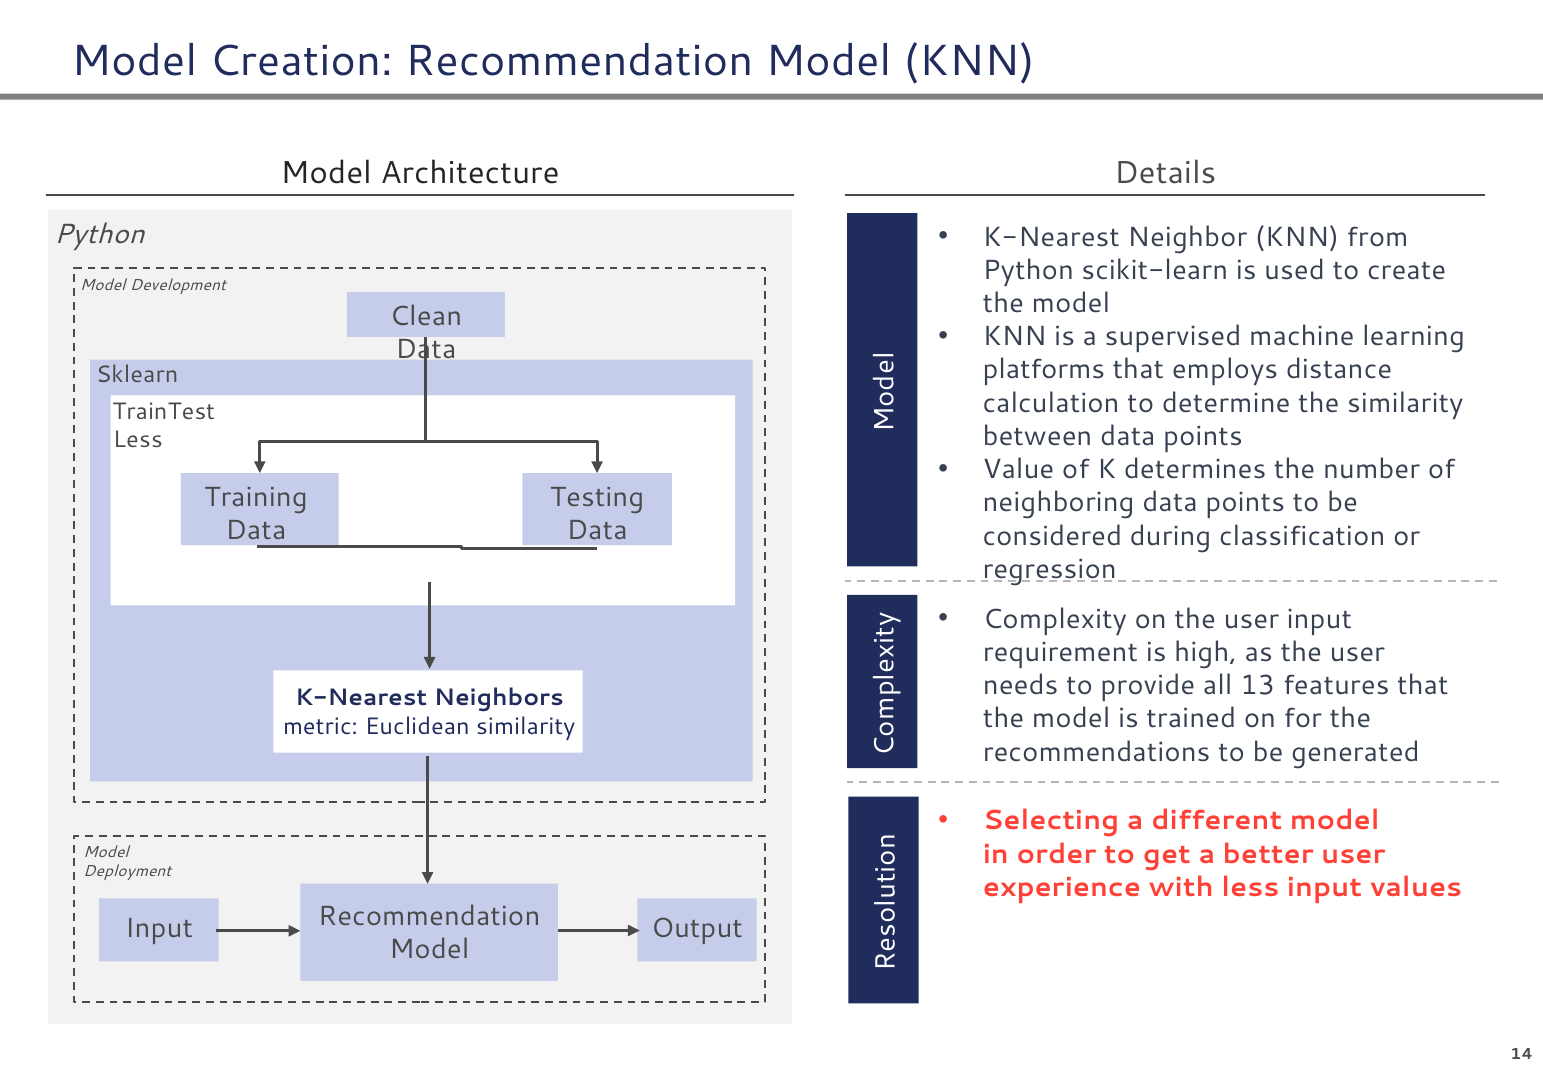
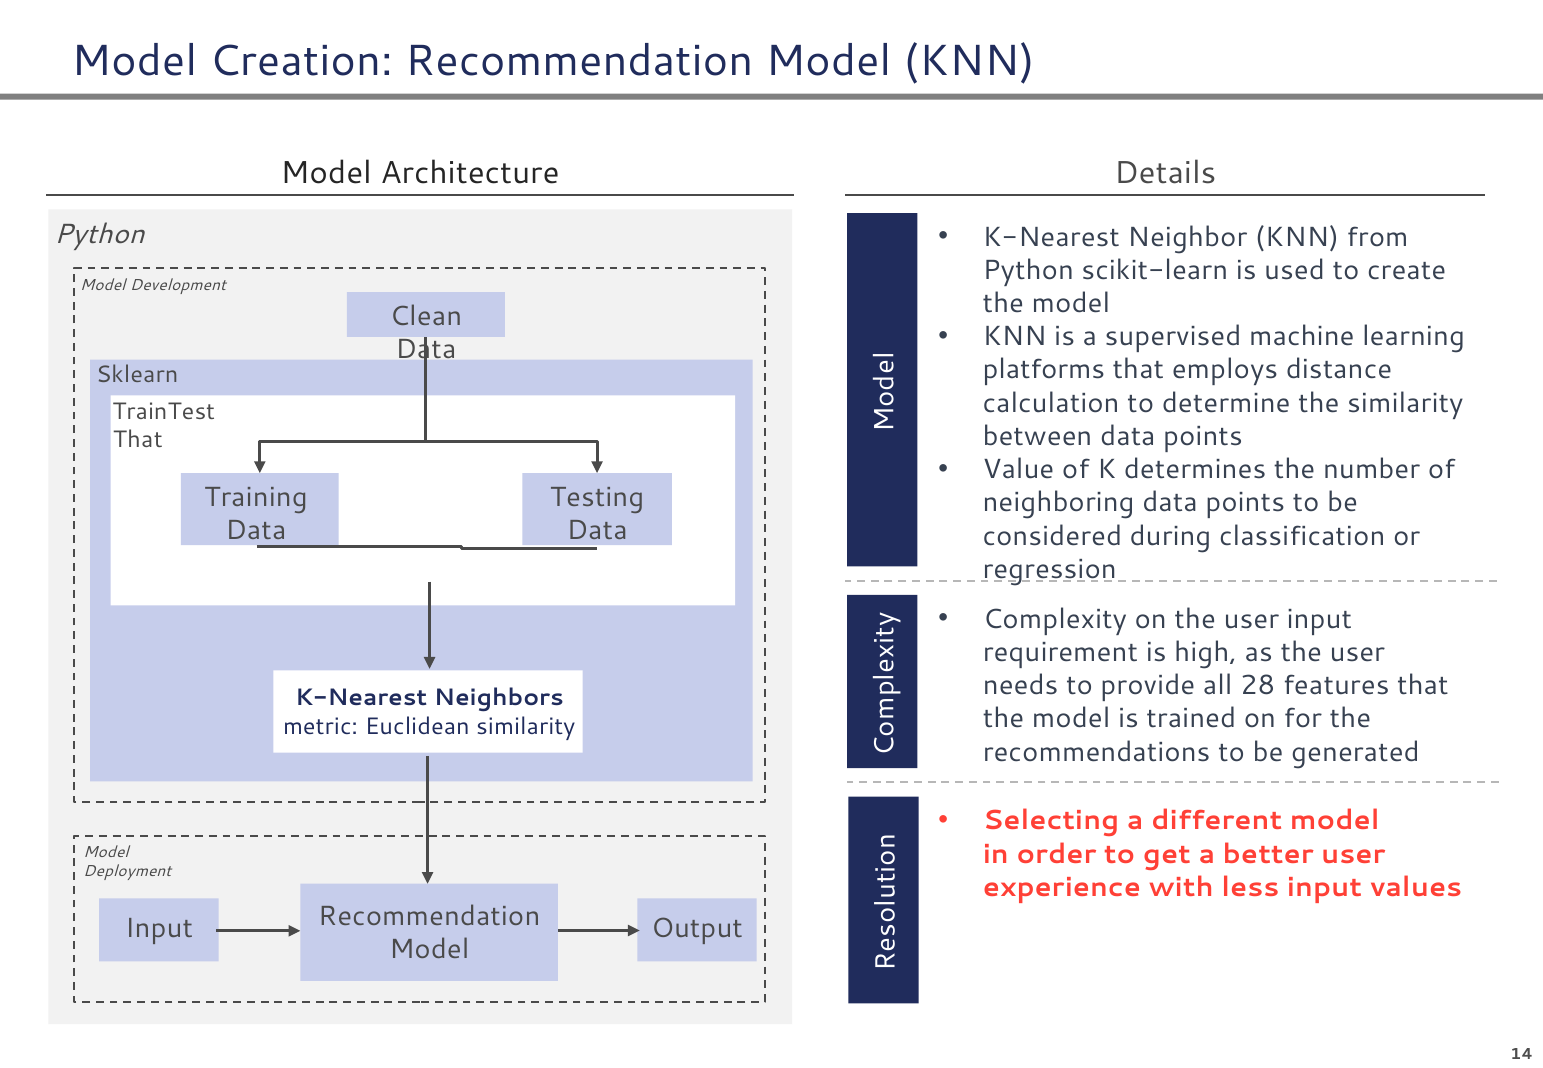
Less: Less -> That (138, 440)
13: 13 -> 28 (1258, 686)
